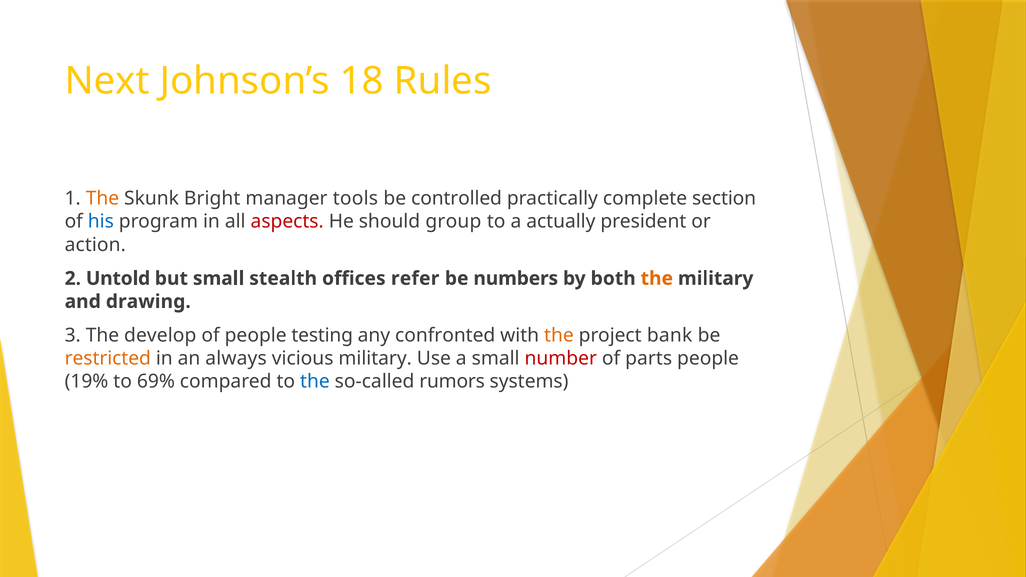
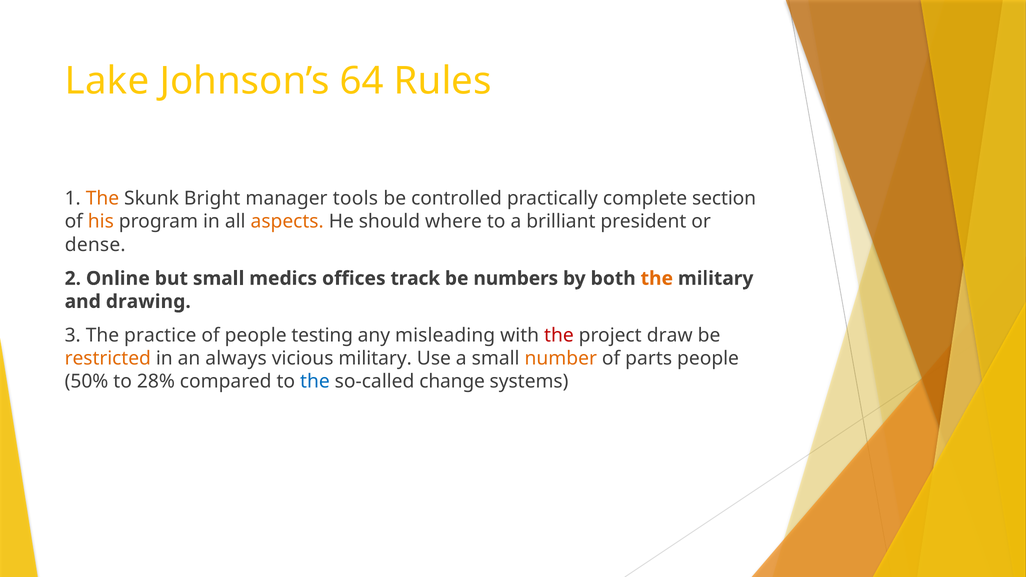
Next: Next -> Lake (107, 81)
18: 18 -> 64 (362, 81)
his colour: blue -> orange (101, 222)
aspects colour: red -> orange (287, 222)
group: group -> where (454, 222)
actually: actually -> brilliant (561, 222)
action: action -> dense (95, 245)
Untold: Untold -> Online (118, 279)
stealth: stealth -> medics (283, 279)
refer: refer -> track (415, 279)
develop: develop -> practice (160, 335)
confronted: confronted -> misleading (445, 335)
the colour: orange -> red (559, 335)
bank: bank -> draw (670, 335)
number colour: red -> orange (561, 358)
19%: 19% -> 50% (87, 382)
69%: 69% -> 28% (156, 382)
rumors: rumors -> change (452, 382)
